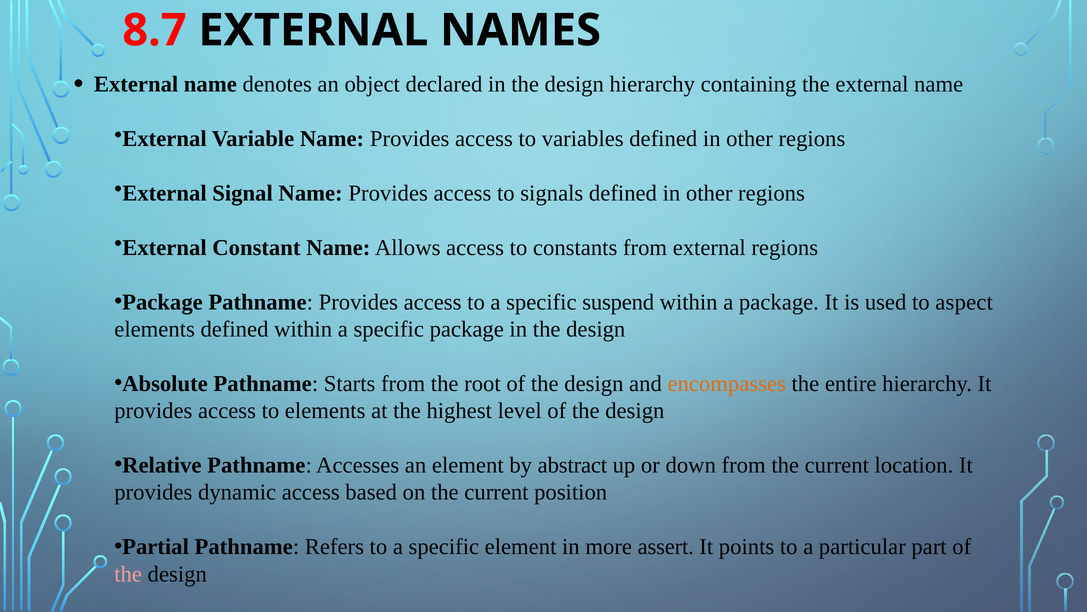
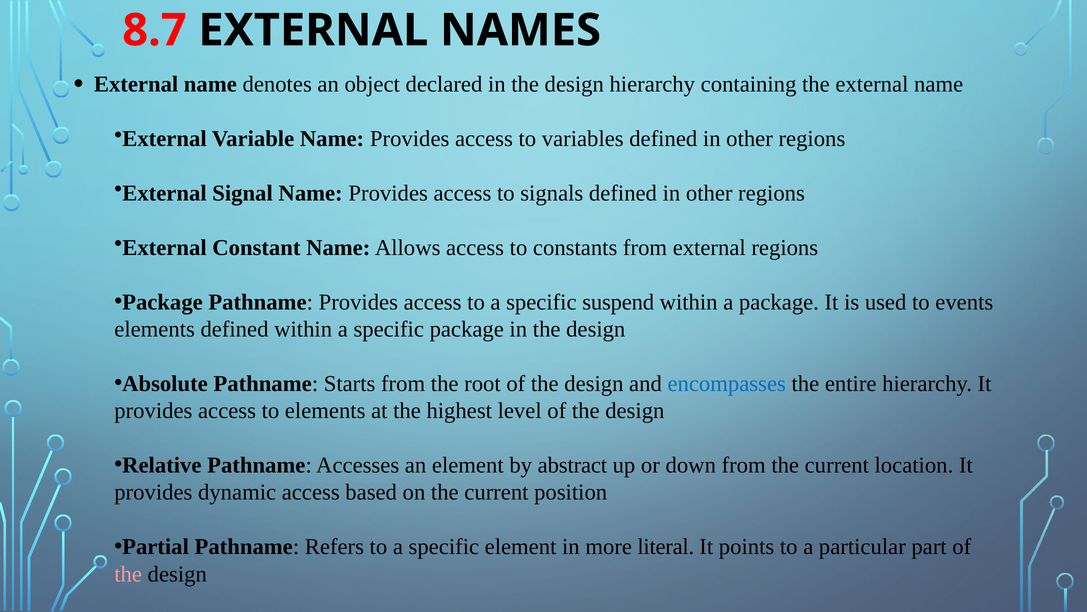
aspect: aspect -> events (964, 302)
encompasses colour: orange -> blue (727, 383)
assert: assert -> literal (666, 546)
